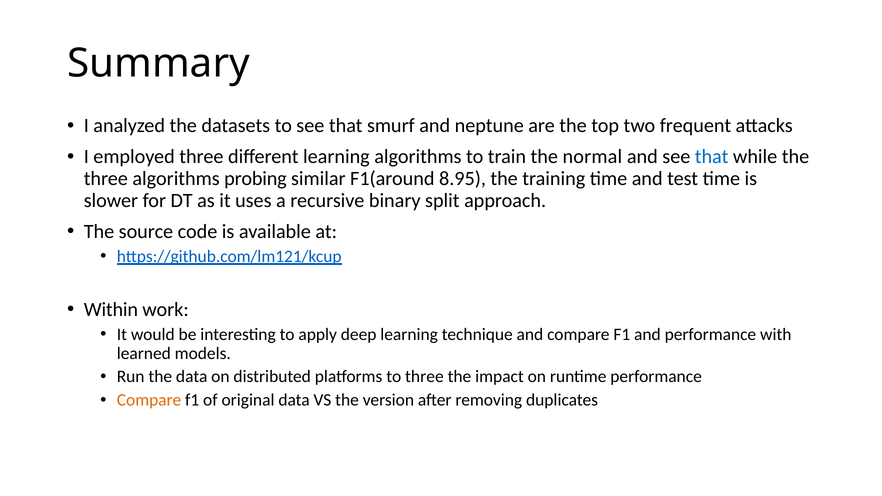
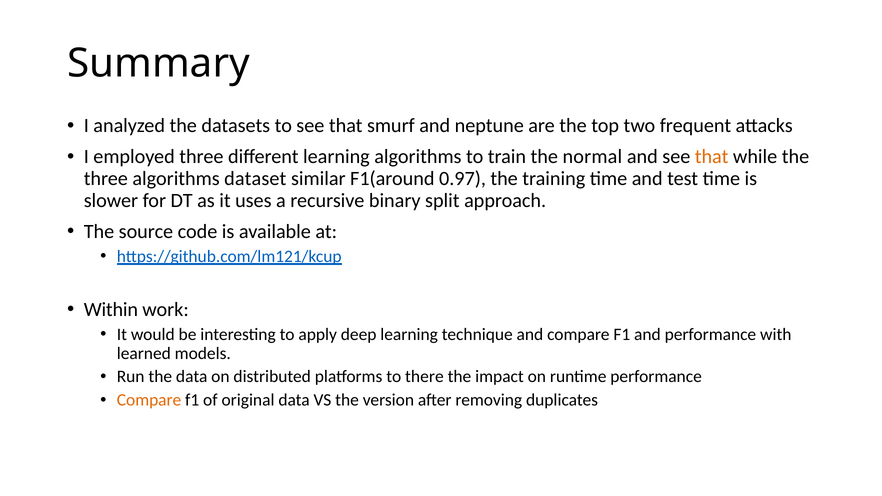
that colour: blue -> orange (712, 157)
probing: probing -> dataset (255, 179)
8.95: 8.95 -> 0.97 (462, 179)
to three: three -> there (424, 377)
